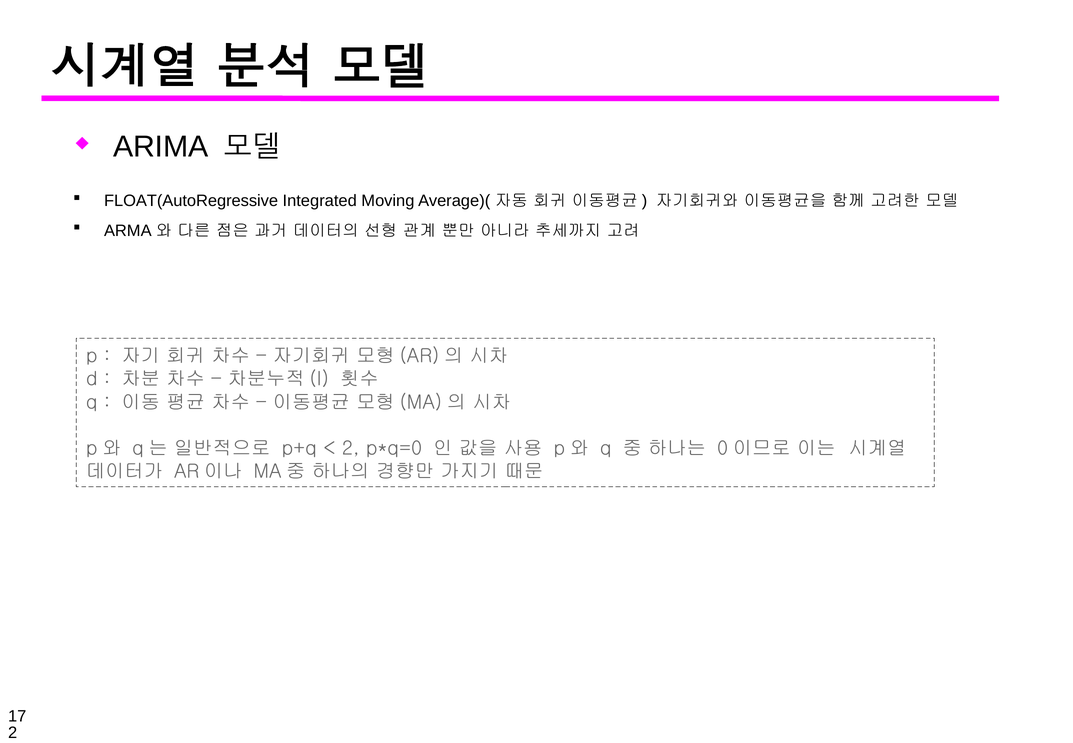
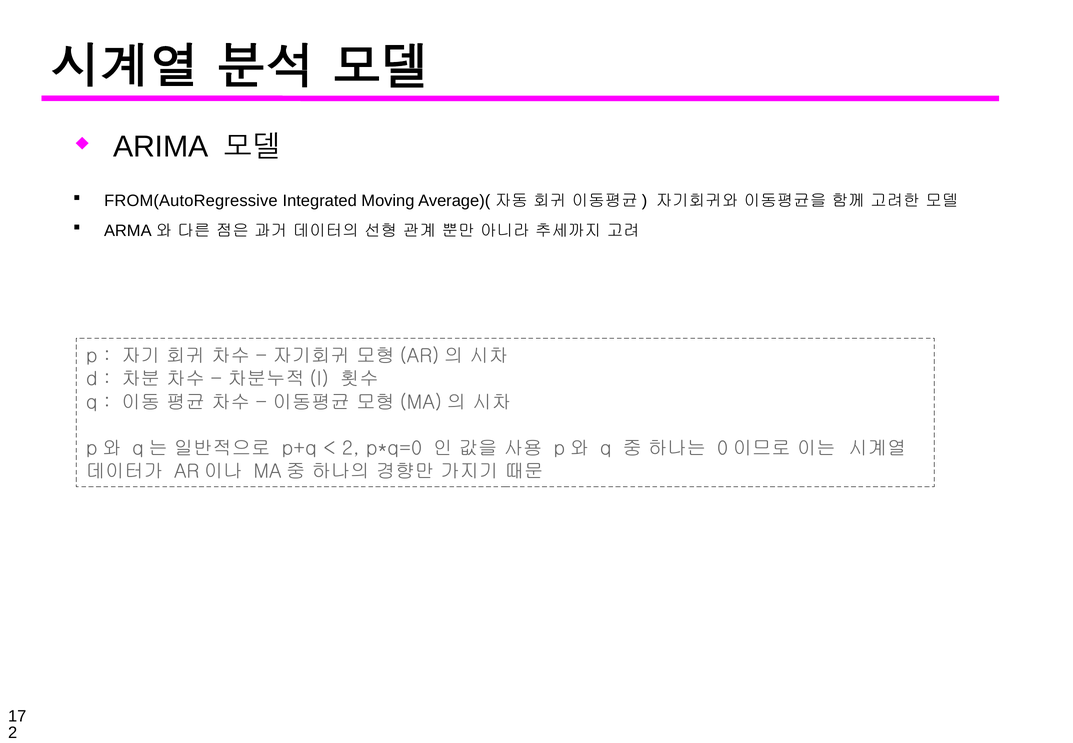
FLOAT(AutoRegressive: FLOAT(AutoRegressive -> FROM(AutoRegressive (191, 201)
